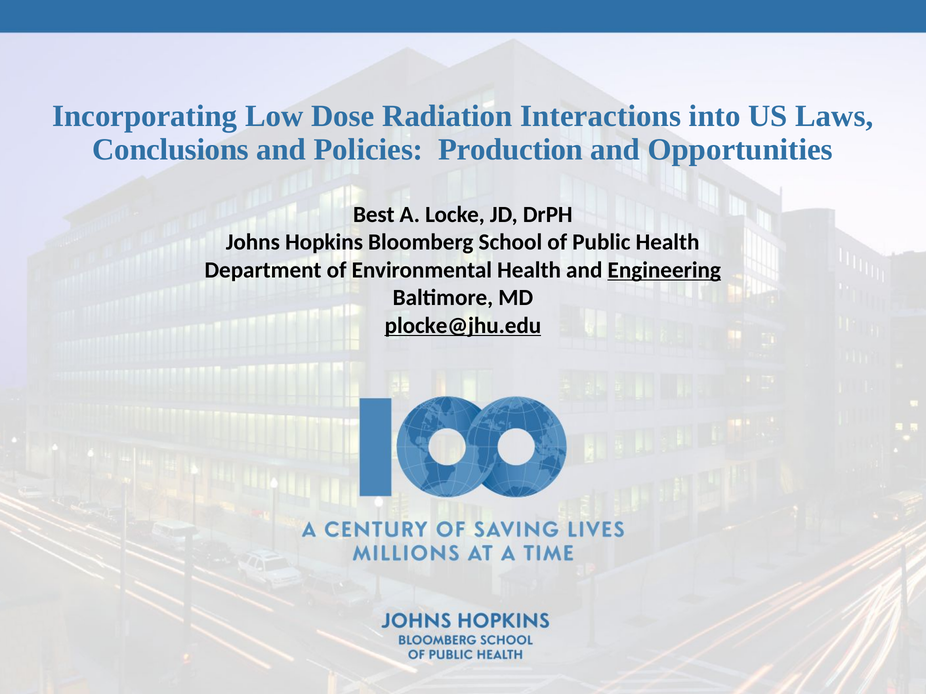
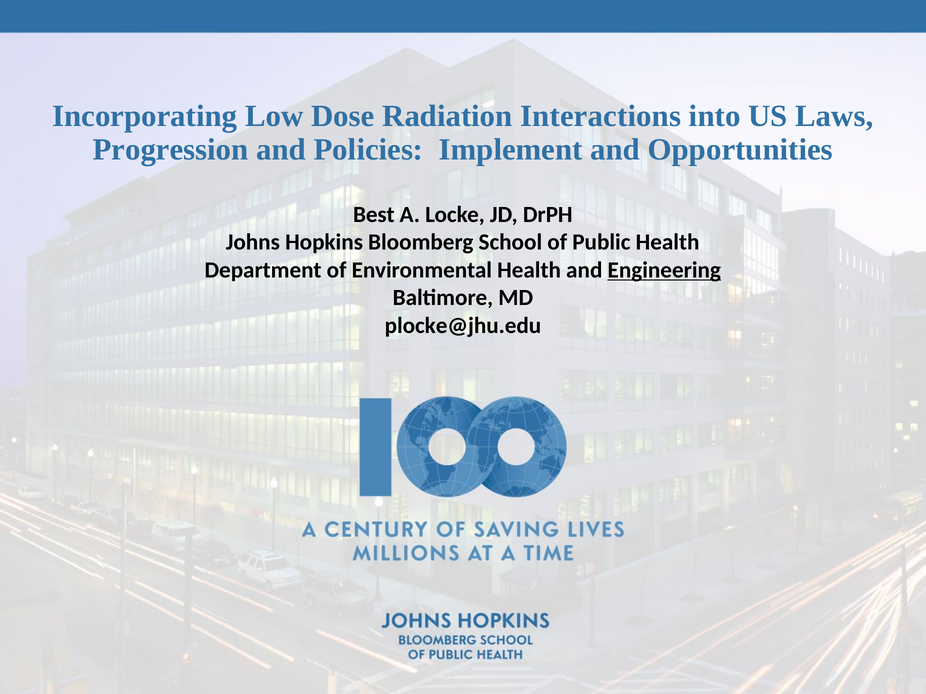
Conclusions: Conclusions -> Progression (171, 150)
Production: Production -> Implement (511, 150)
plocke@jhu.edu underline: present -> none (463, 326)
